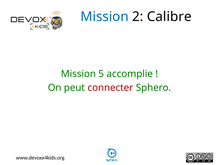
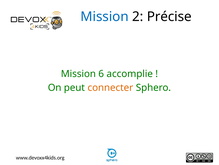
Calibre: Calibre -> Précise (169, 17)
5: 5 -> 6 (101, 74)
connecter colour: red -> orange (110, 87)
